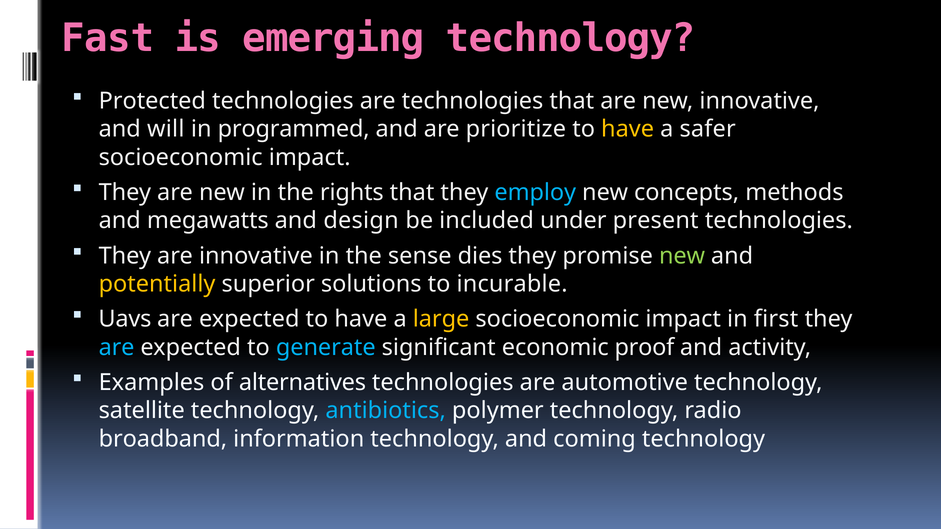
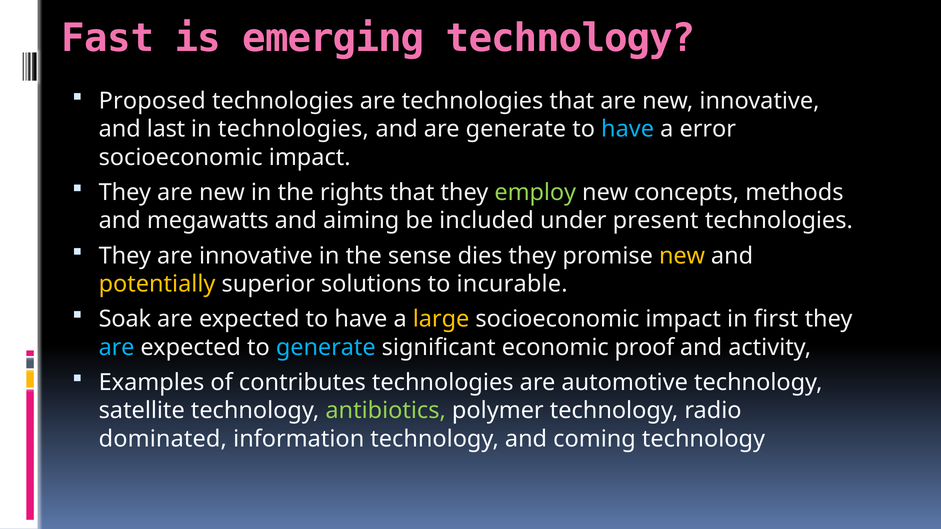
Protected: Protected -> Proposed (152, 101)
will: will -> last (166, 129)
in programmed: programmed -> technologies (293, 129)
are prioritize: prioritize -> generate (516, 129)
have colour: yellow -> light blue (628, 129)
safer: safer -> error (708, 129)
employ colour: light blue -> light green (535, 193)
design: design -> aiming (361, 221)
new colour: light green -> yellow (682, 256)
Uavs: Uavs -> Soak (125, 319)
alternatives: alternatives -> contributes (302, 383)
antibiotics colour: light blue -> light green (386, 411)
broadband: broadband -> dominated (163, 439)
